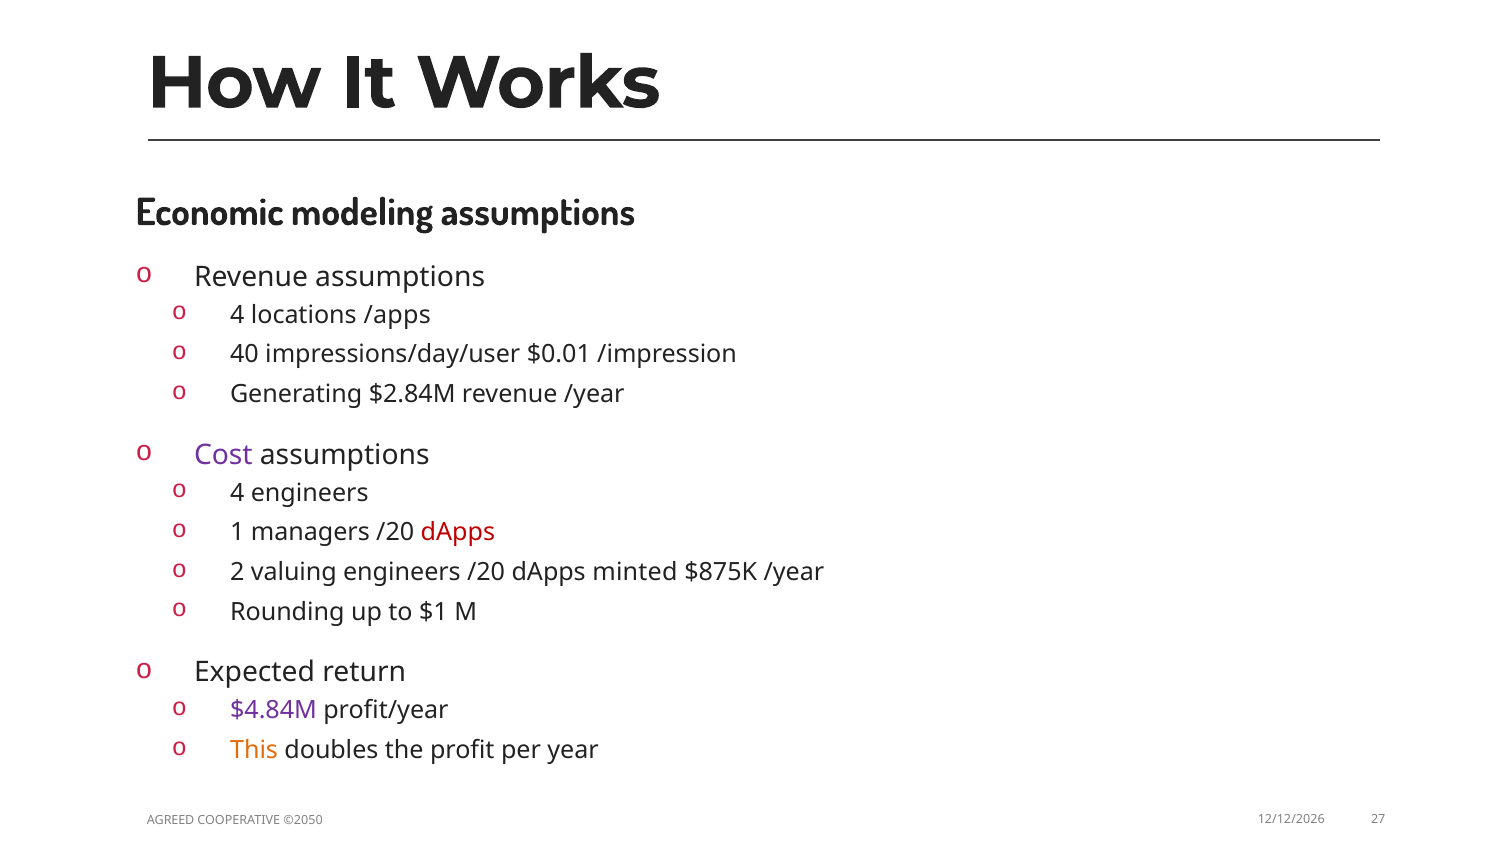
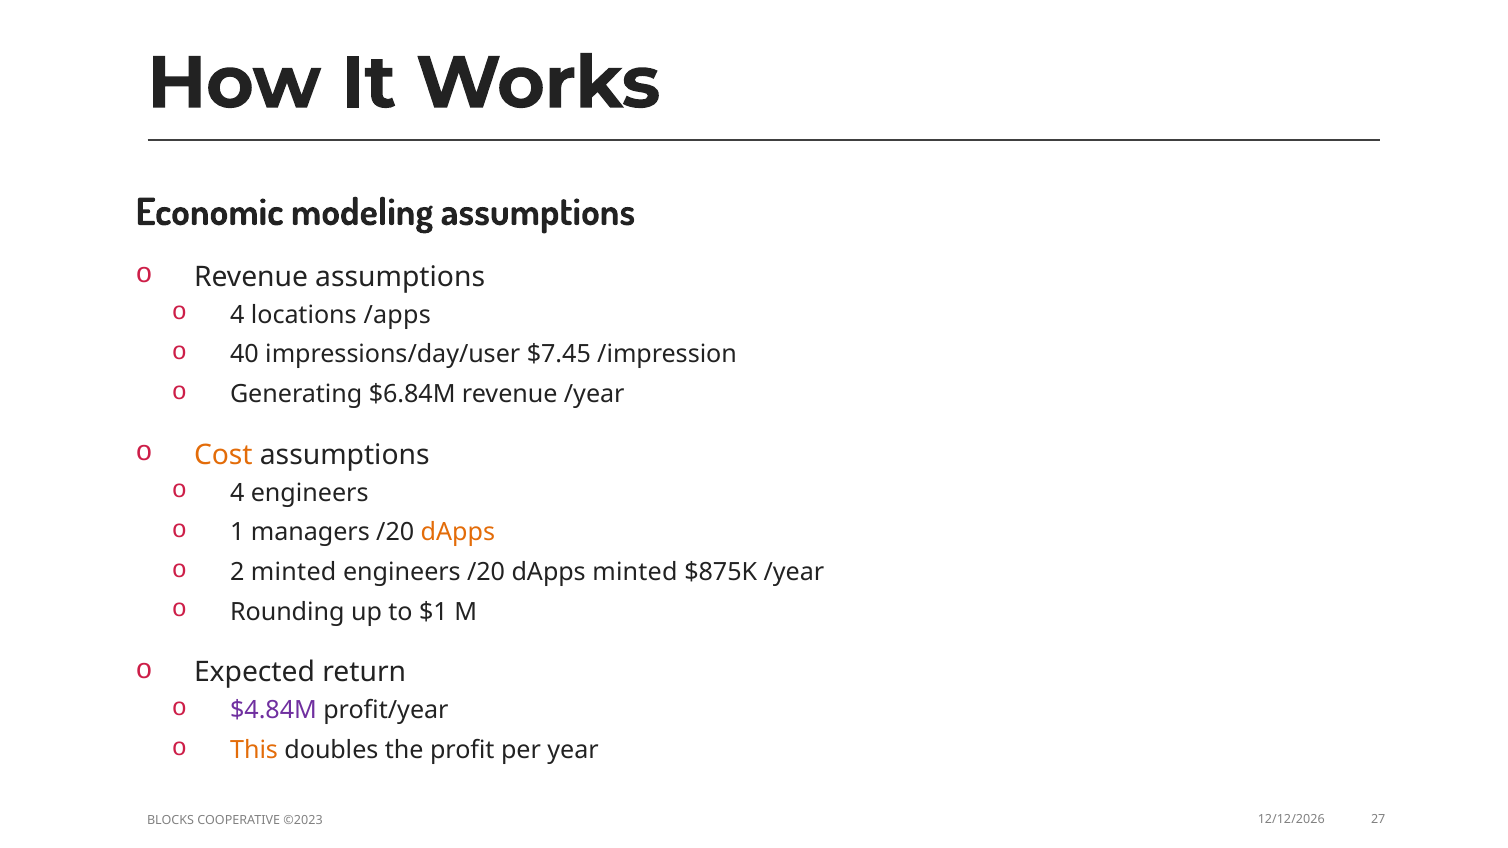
$0.01: $0.01 -> $7.45 (559, 355)
$2.84M: $2.84M -> $6.84M (412, 394)
Cost colour: purple -> orange (223, 455)
dApps colour: red -> orange (458, 533)
2 valuing: valuing -> minted (294, 572)
AGREED: AGREED -> BLOCKS (171, 821)
©2050: ©2050 -> ©2023 (303, 821)
